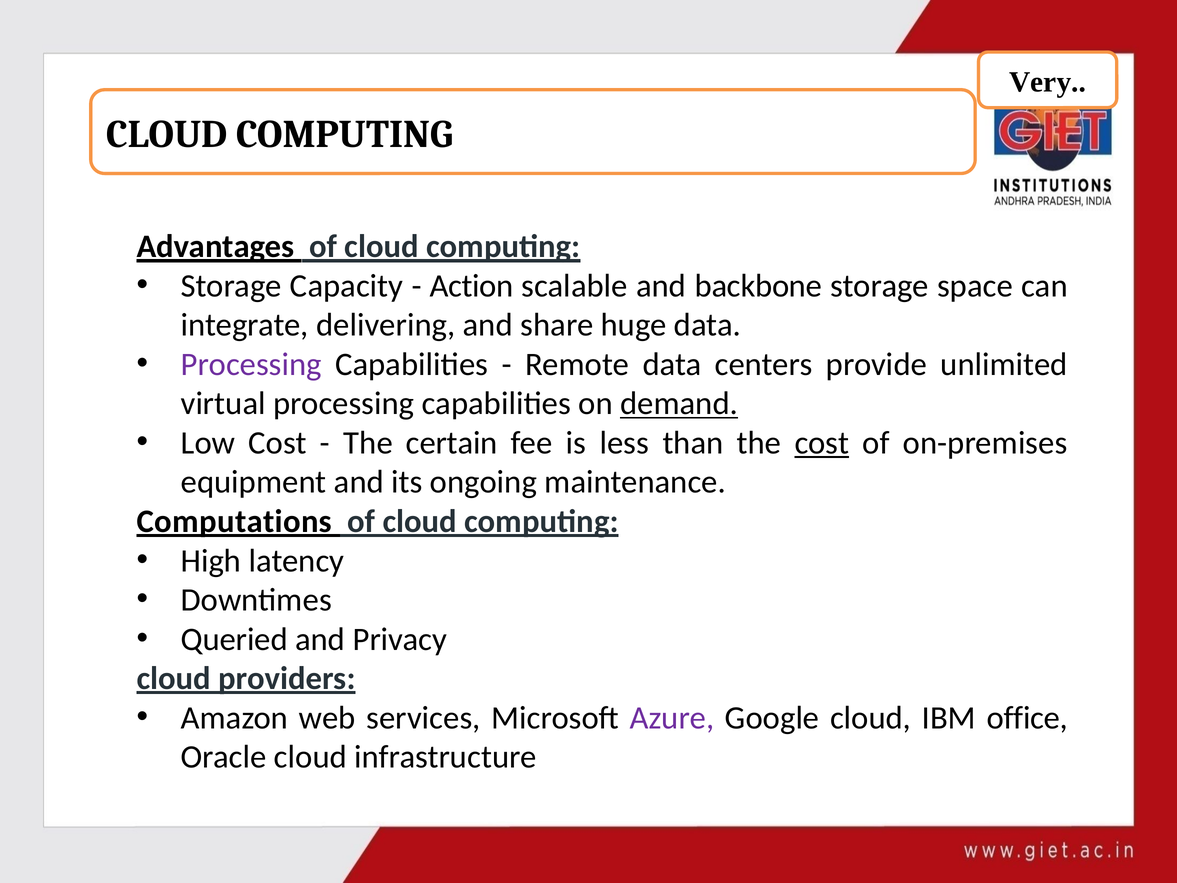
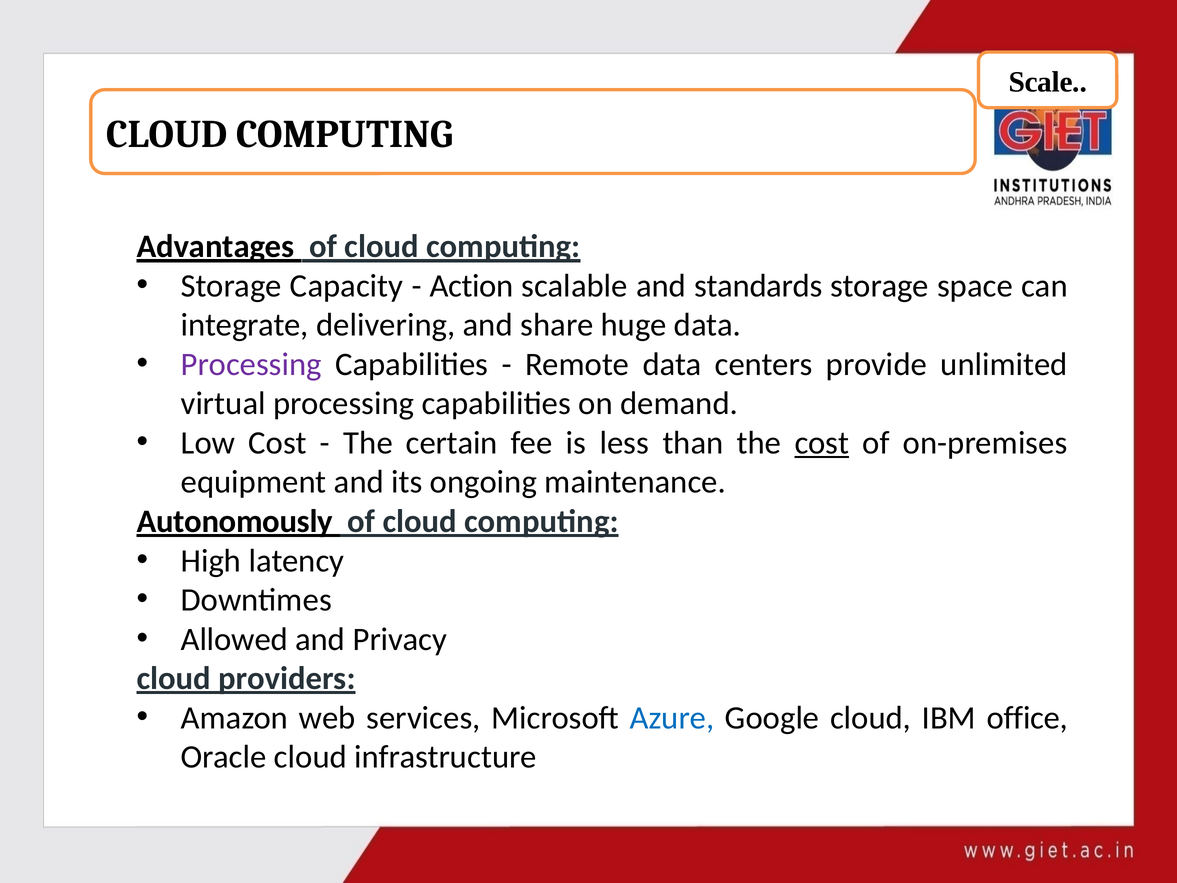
Very: Very -> Scale (1048, 82)
backbone: backbone -> standards (758, 286)
demand underline: present -> none (679, 404)
Computations: Computations -> Autonomously (235, 521)
Queried: Queried -> Allowed (234, 639)
Azure colour: purple -> blue (672, 718)
